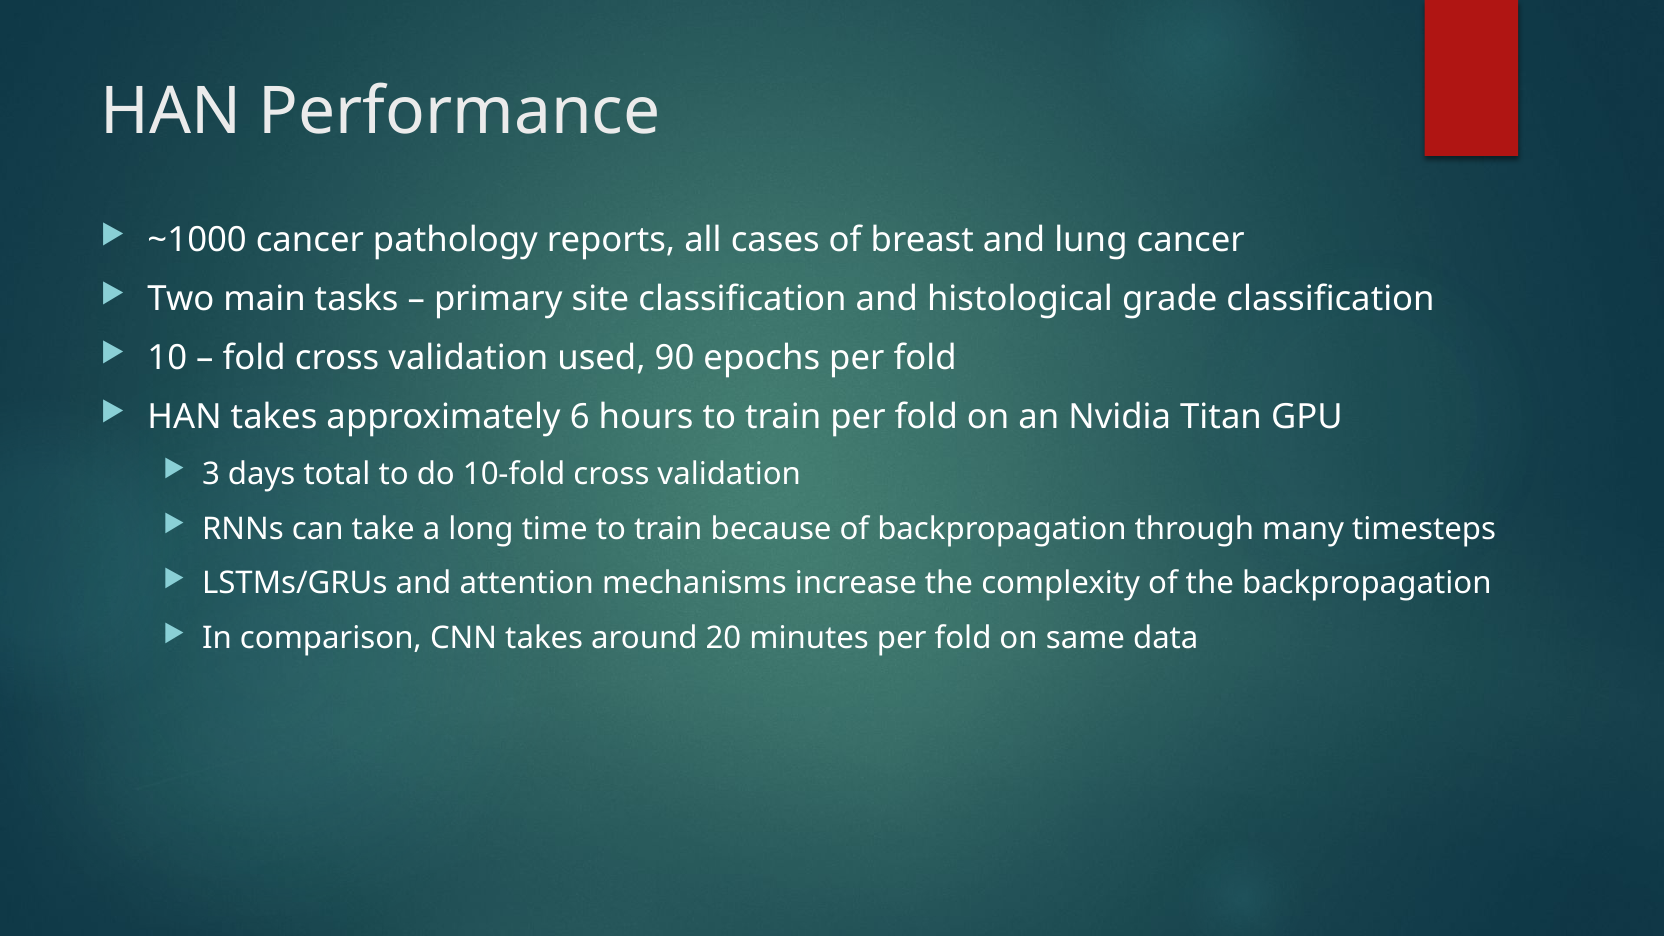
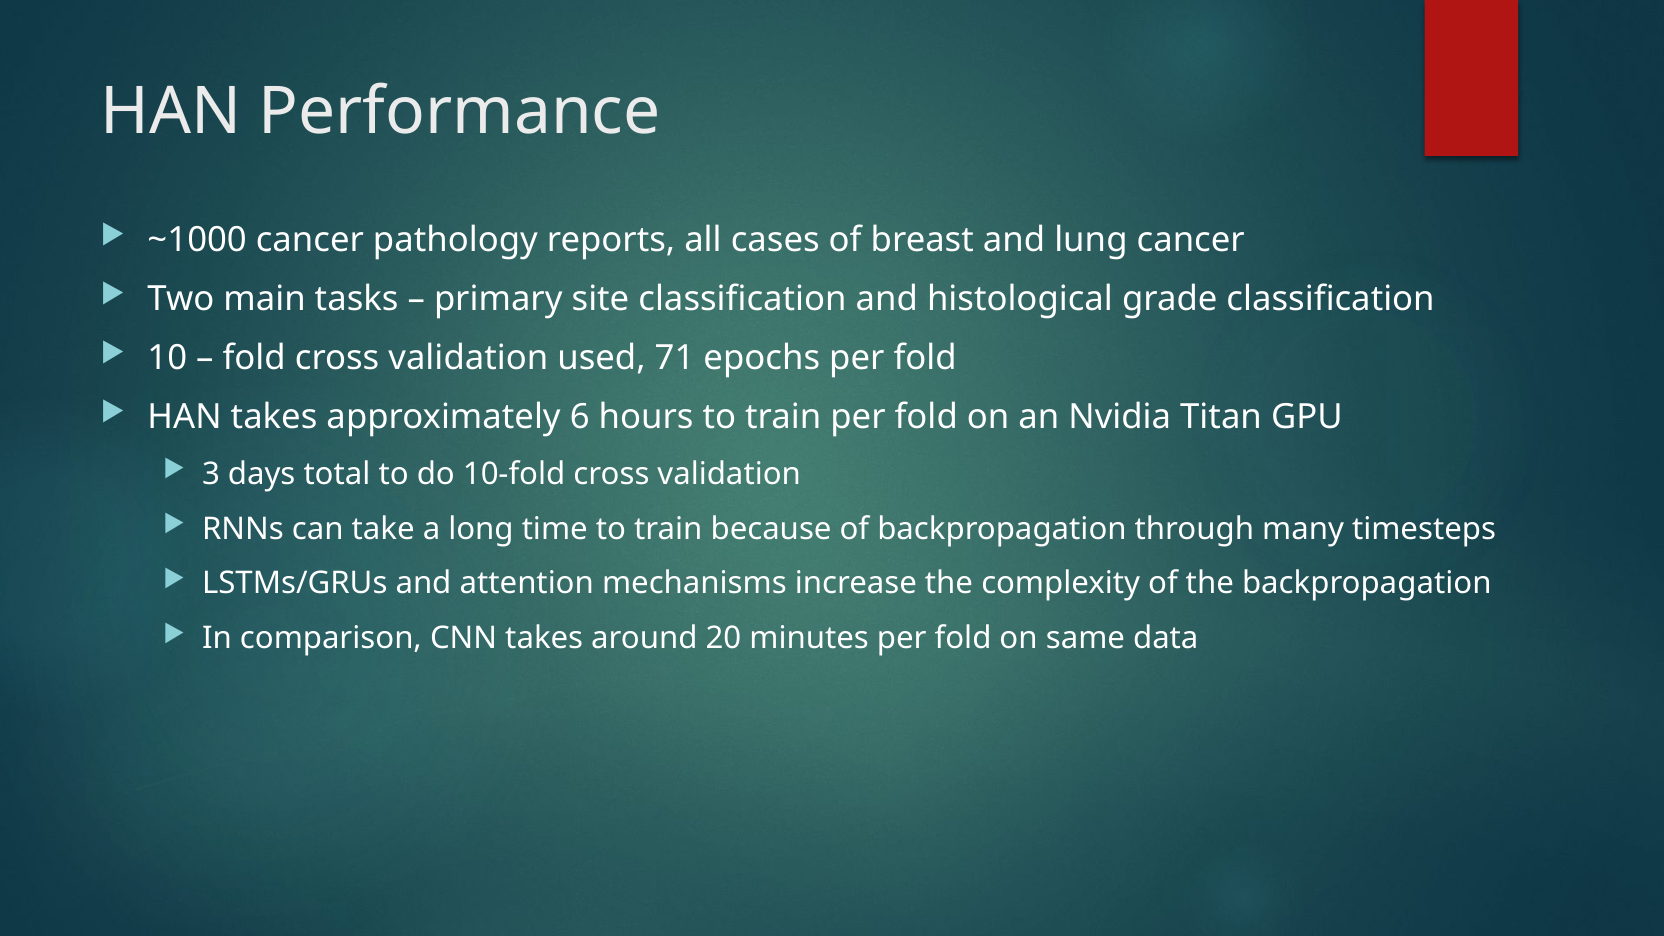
90: 90 -> 71 (674, 358)
